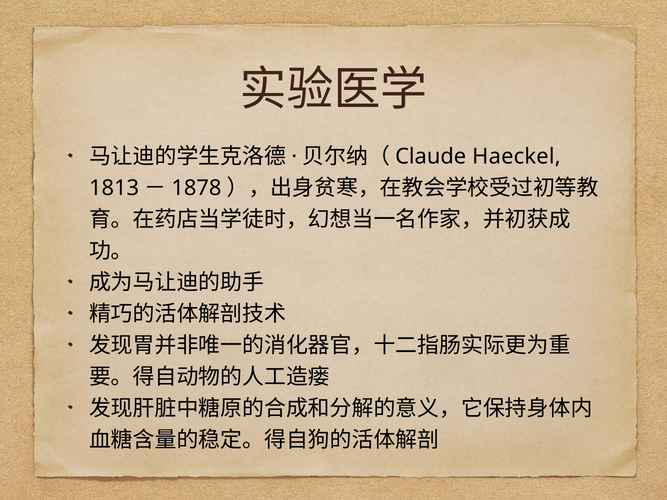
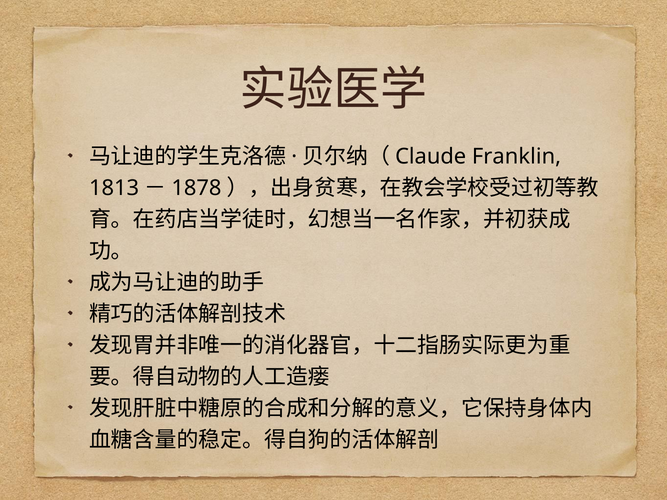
Haeckel: Haeckel -> Franklin (516, 157)
